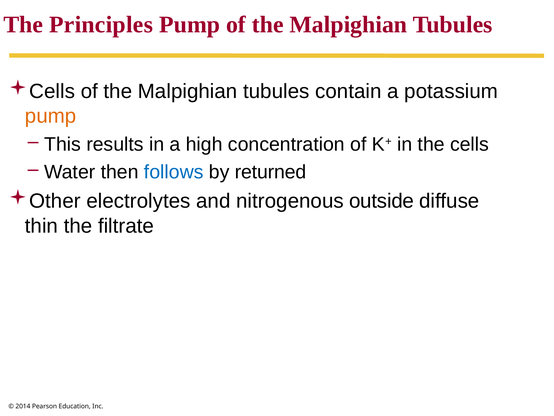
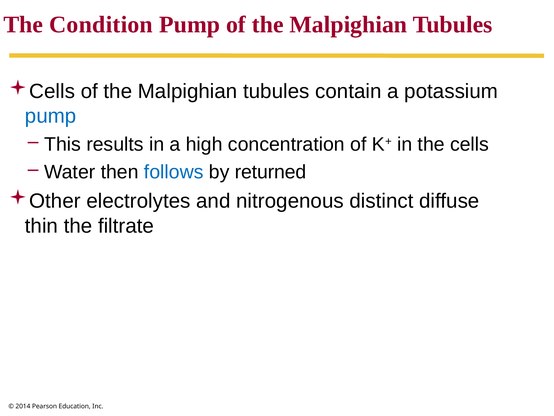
Principles: Principles -> Condition (101, 25)
pump colour: orange -> blue (51, 116)
outside: outside -> distinct (381, 201)
